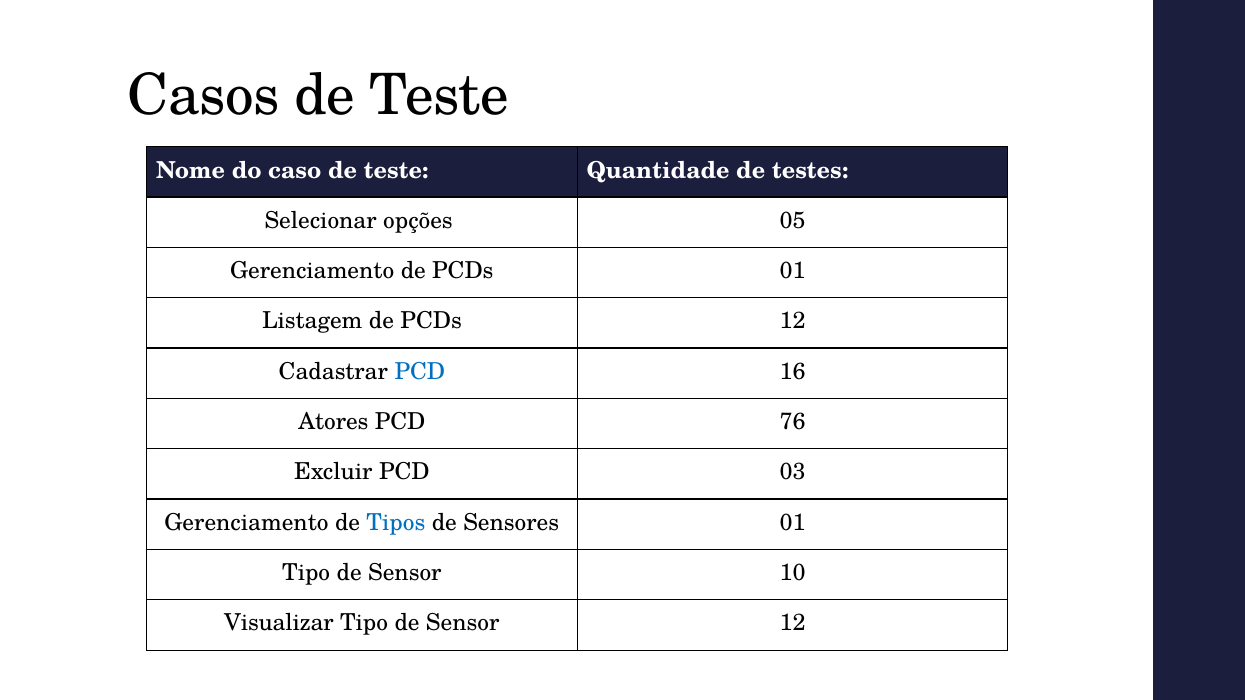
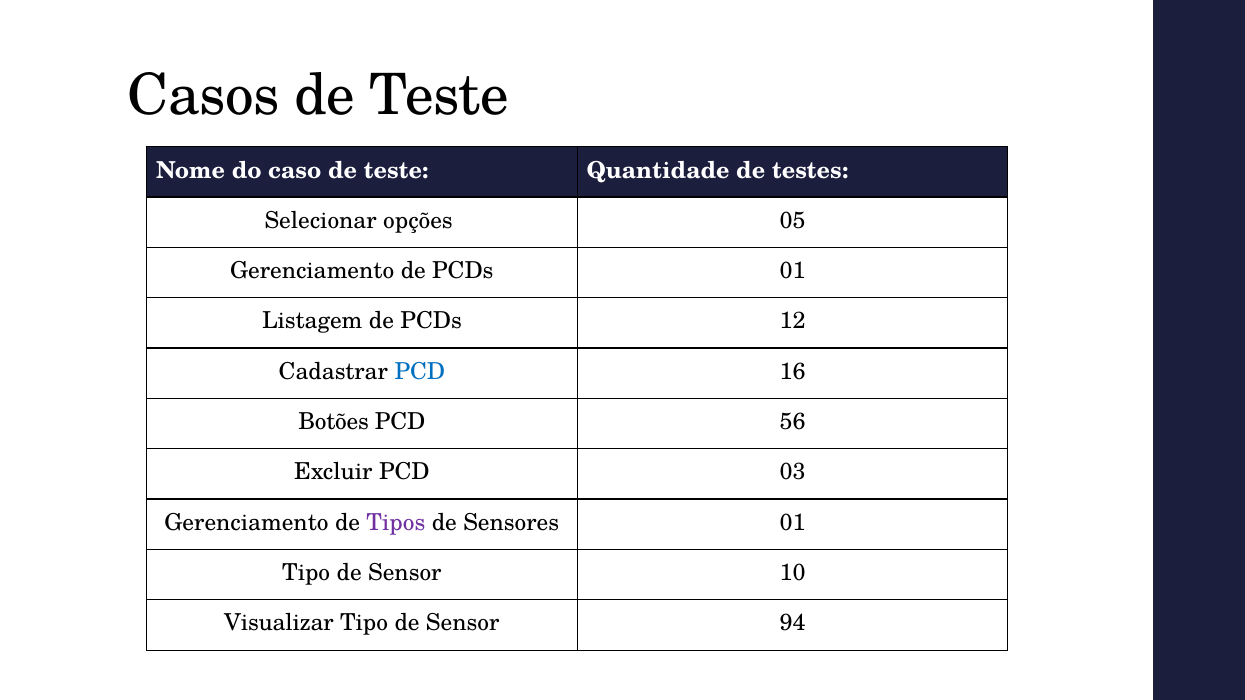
Atores: Atores -> Botões (334, 422)
76: 76 -> 56 (793, 422)
Tipos colour: blue -> purple (396, 523)
Sensor 12: 12 -> 94 (793, 623)
